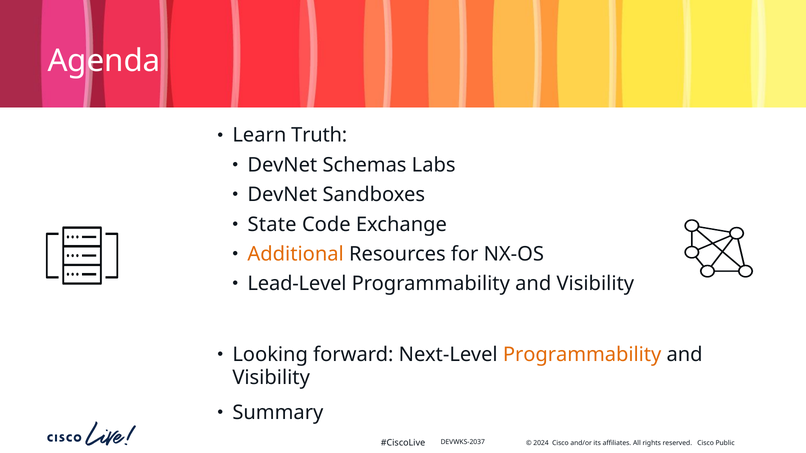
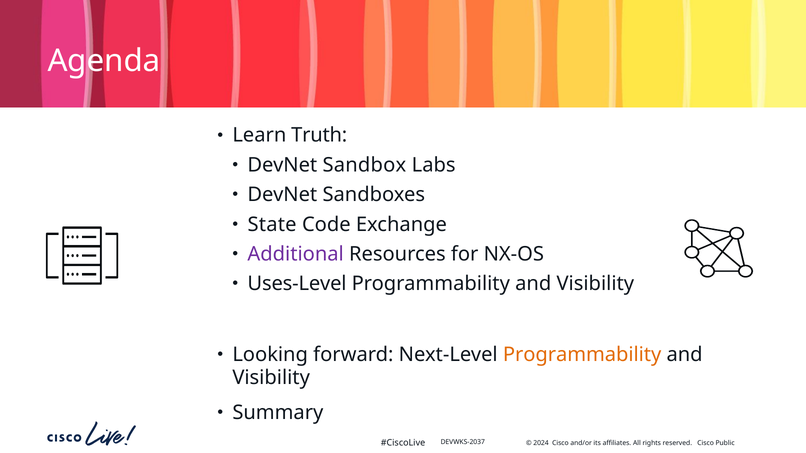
Schemas: Schemas -> Sandbox (364, 165)
Additional colour: orange -> purple (296, 254)
Lead-Level: Lead-Level -> Uses-Level (297, 284)
